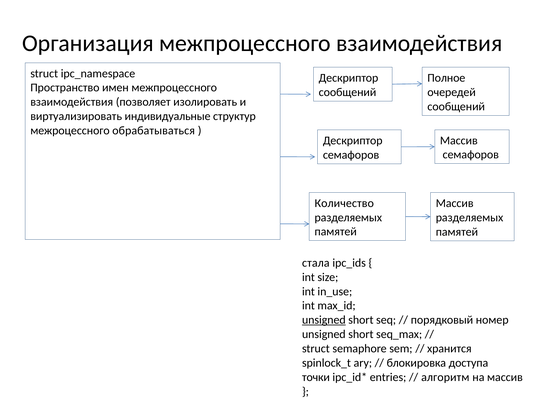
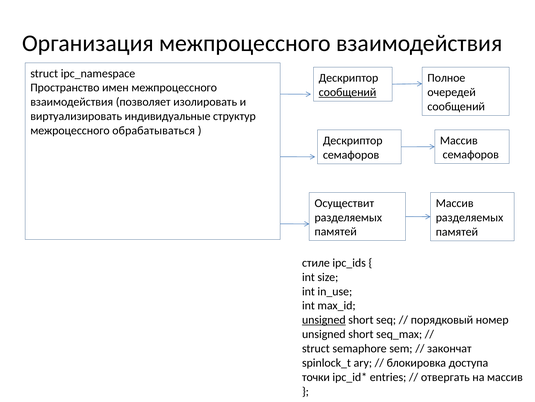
сообщений underline: none -> present (348, 92)
Количество: Количество -> Осуществит (344, 203)
стала: стала -> стиле (316, 262)
хранится: хранится -> закончат (449, 348)
алгоритм: алгоритм -> отвергать (445, 376)
